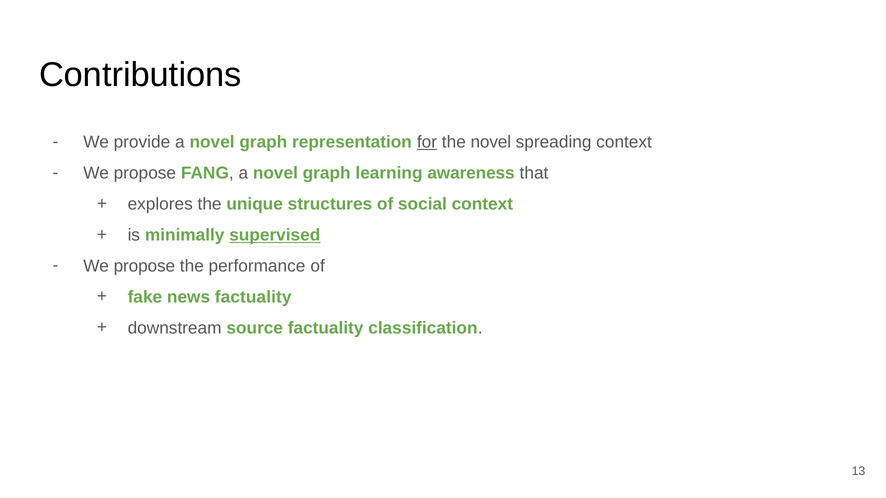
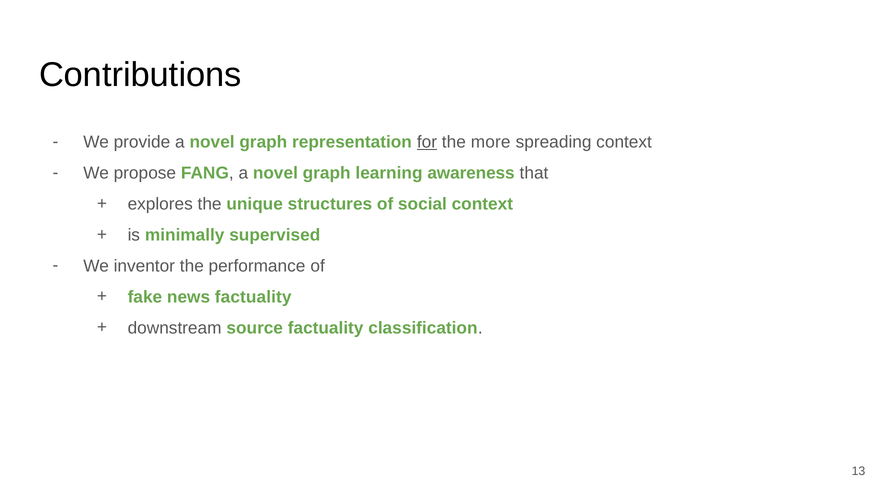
the novel: novel -> more (491, 142)
supervised underline: present -> none (275, 235)
propose: propose -> inventor (144, 266)
